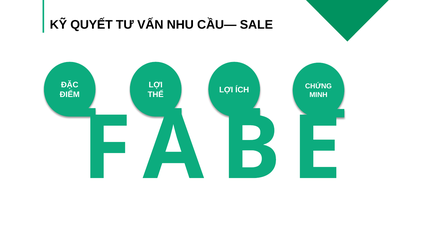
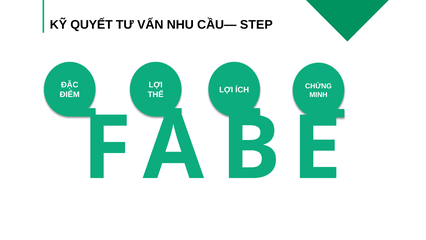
SALE: SALE -> STEP (256, 25)
